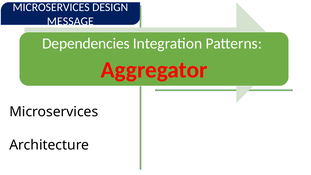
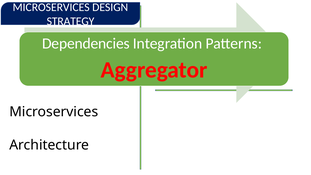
MESSAGE: MESSAGE -> STRATEGY (70, 21)
